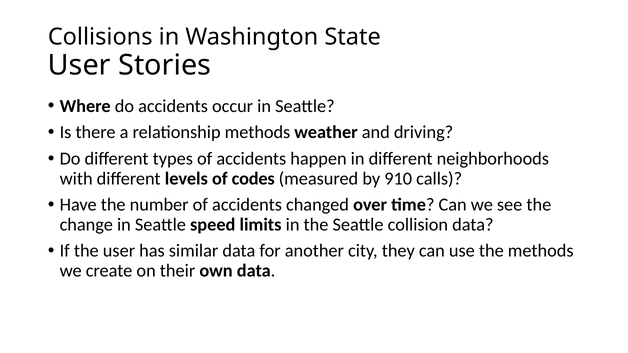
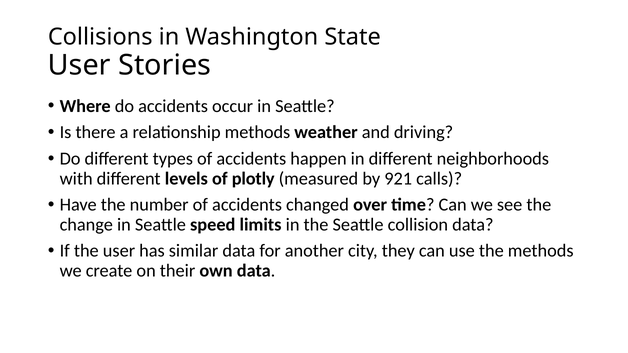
codes: codes -> plotly (253, 179)
910: 910 -> 921 (398, 179)
